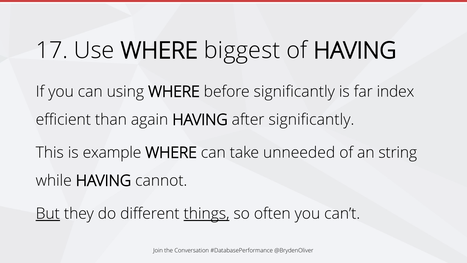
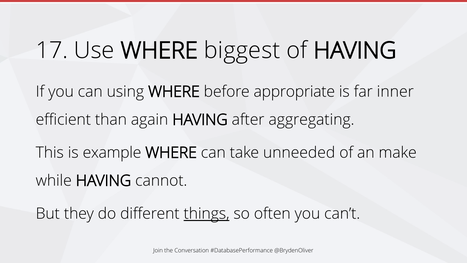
before significantly: significantly -> appropriate (294, 92)
index: index -> inner (395, 92)
after significantly: significantly -> aggregating (311, 120)
string: string -> make (398, 153)
But underline: present -> none (48, 213)
